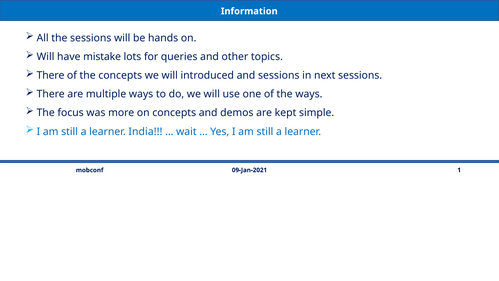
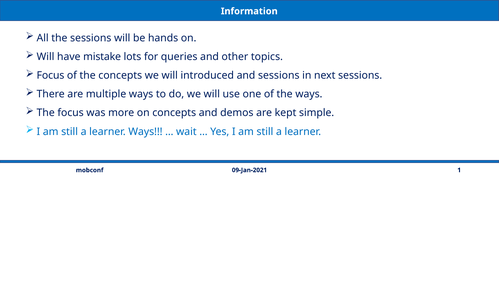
There: There -> Focus (50, 75)
learner India: India -> Ways (145, 131)
